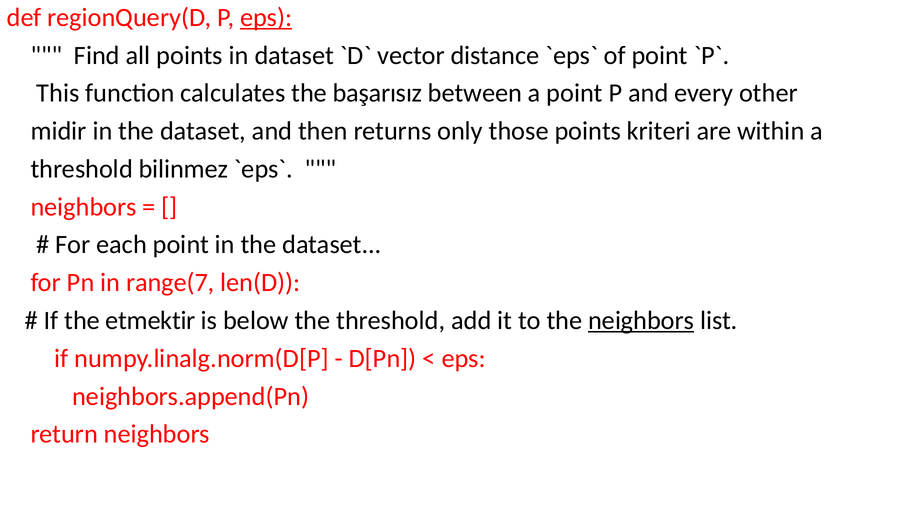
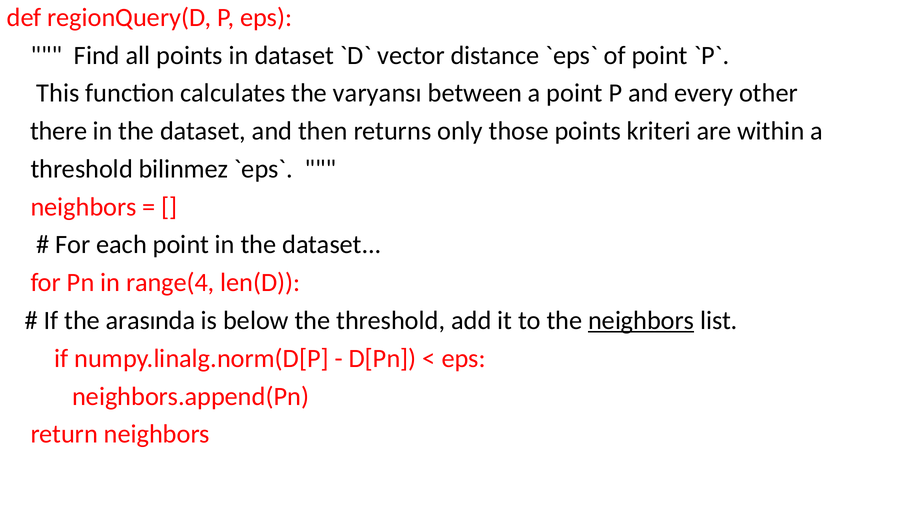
eps underline: present -> none (266, 17)
başarısız: başarısız -> varyansı (377, 93)
midir: midir -> there (59, 131)
range(7: range(7 -> range(4 (170, 282)
etmektir: etmektir -> arasında (151, 320)
